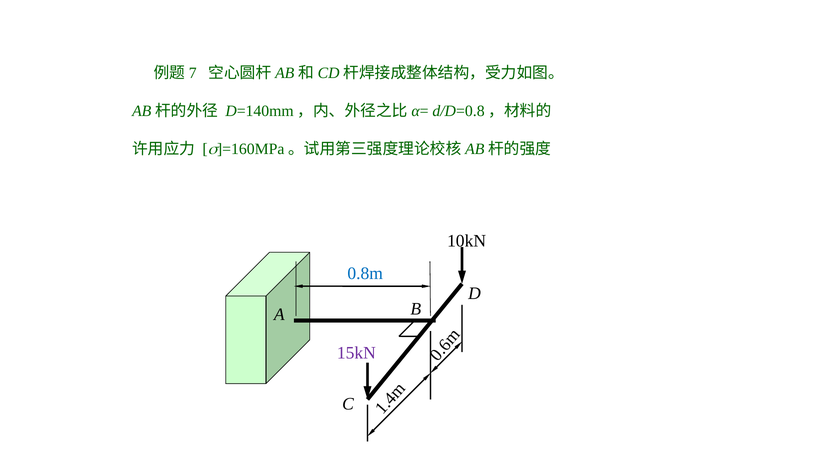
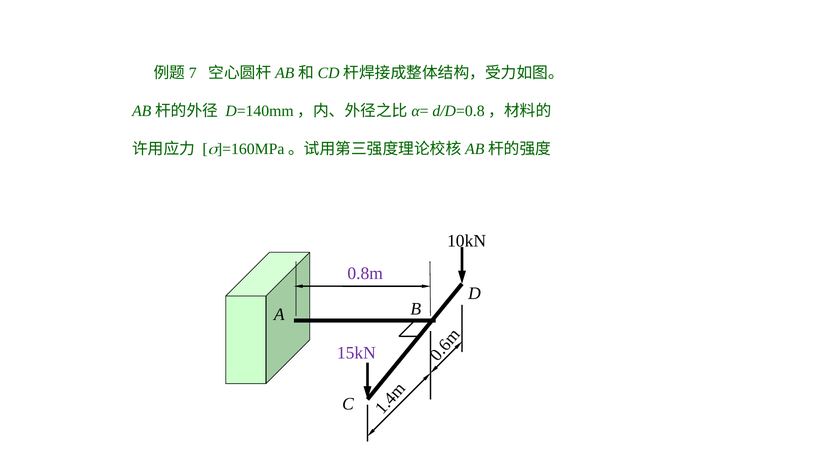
0.8m colour: blue -> purple (365, 273)
